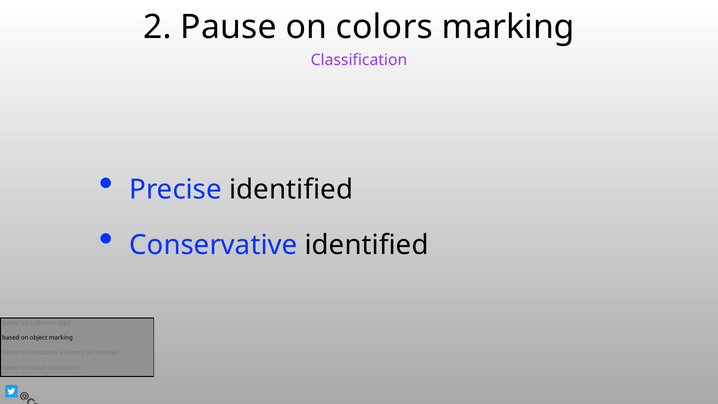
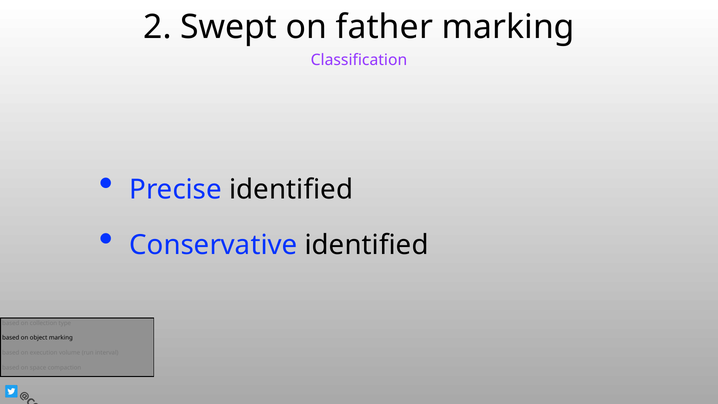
Pause: Pause -> Swept (229, 27)
colors: colors -> father (384, 27)
